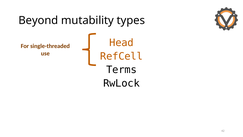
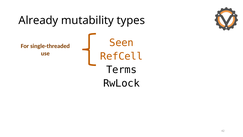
Beyond: Beyond -> Already (38, 20)
Head: Head -> Seen (122, 43)
